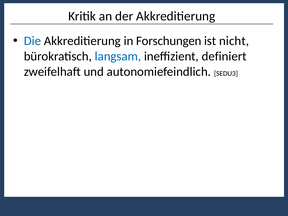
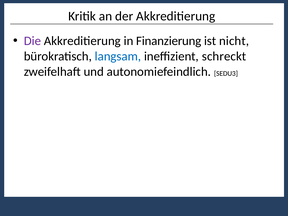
Die colour: blue -> purple (32, 41)
Forschungen: Forschungen -> Finanzierung (169, 41)
definiert: definiert -> schreckt (224, 56)
